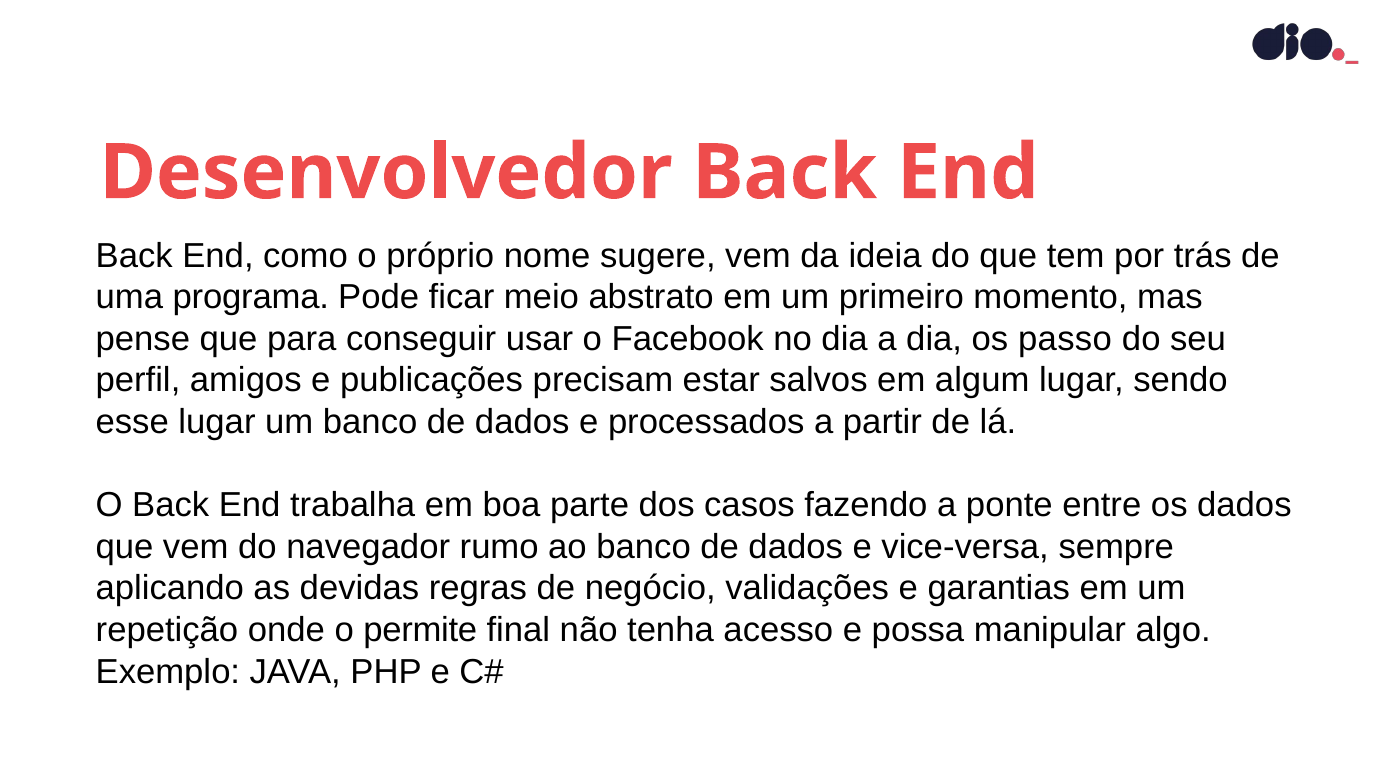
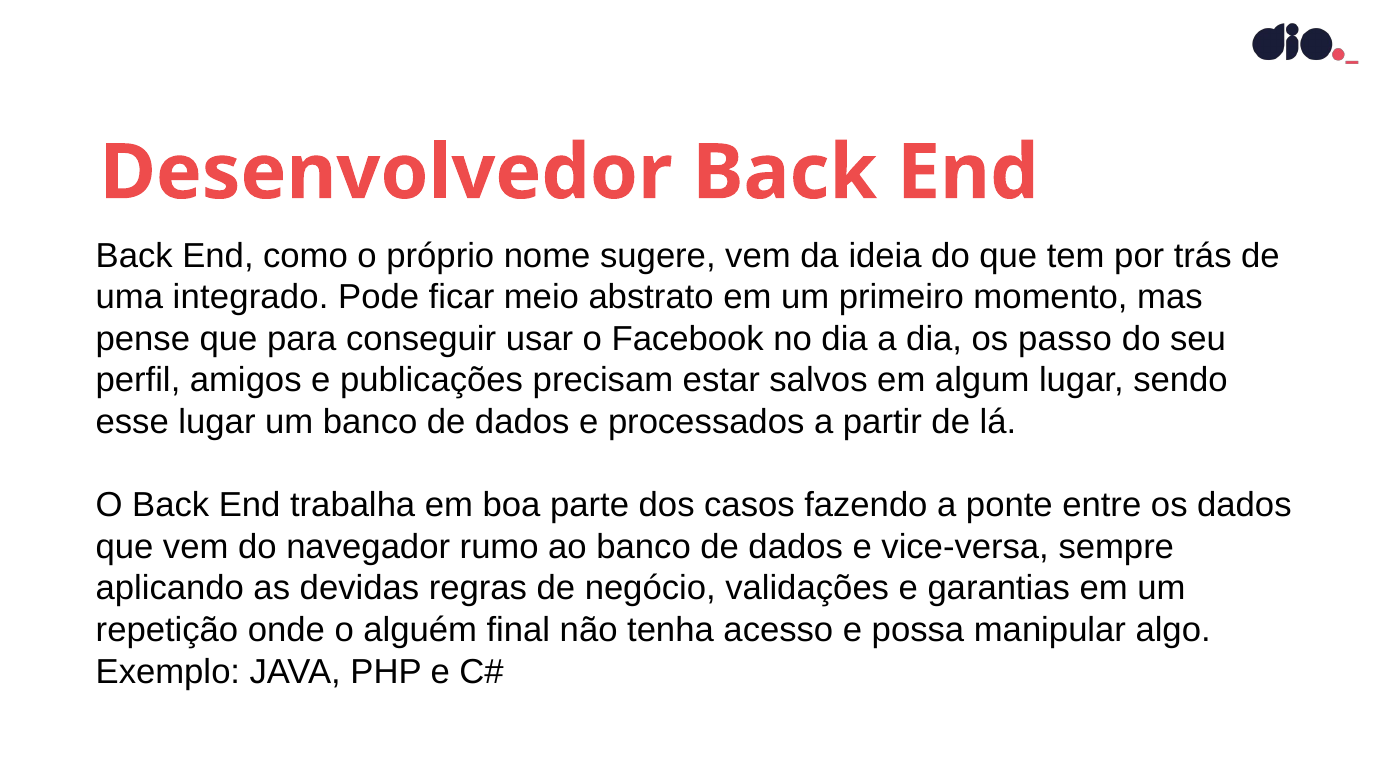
programa: programa -> integrado (251, 297)
permite: permite -> alguém (420, 630)
